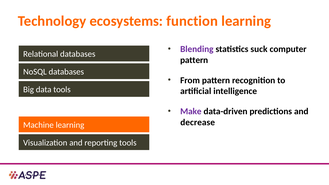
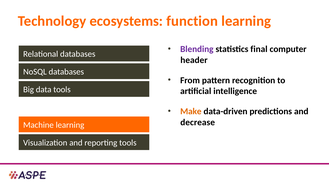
suck: suck -> final (259, 49)
pattern: pattern -> header (194, 60)
Make colour: purple -> orange (191, 111)
